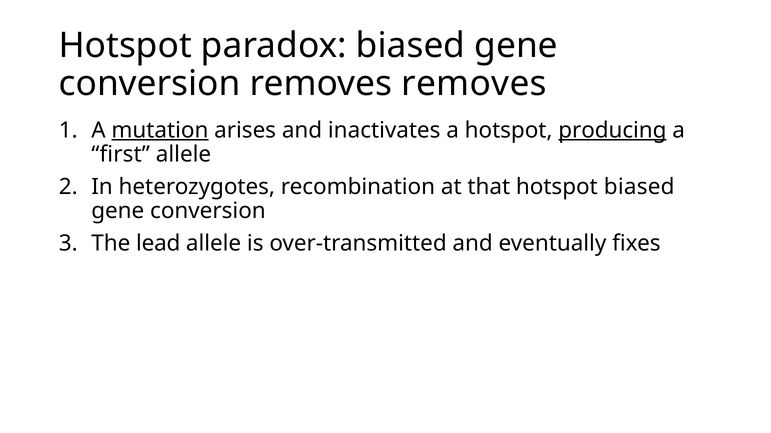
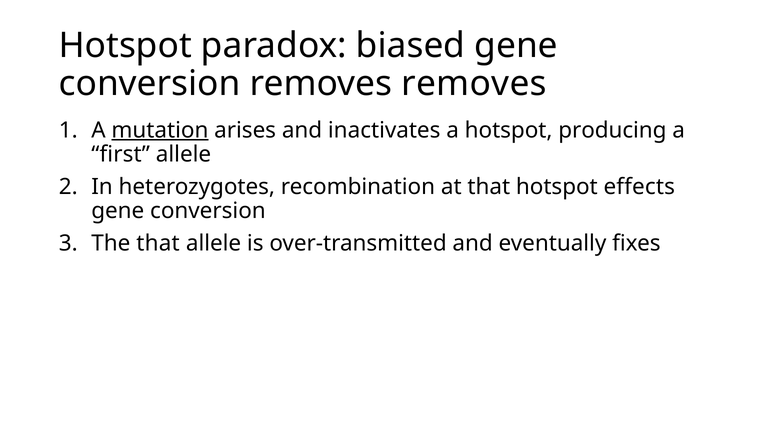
producing underline: present -> none (612, 130)
hotspot biased: biased -> effects (639, 187)
The lead: lead -> that (158, 244)
